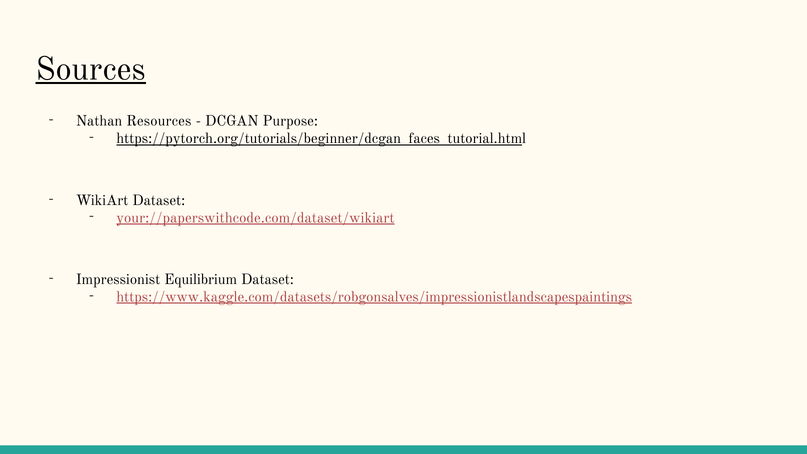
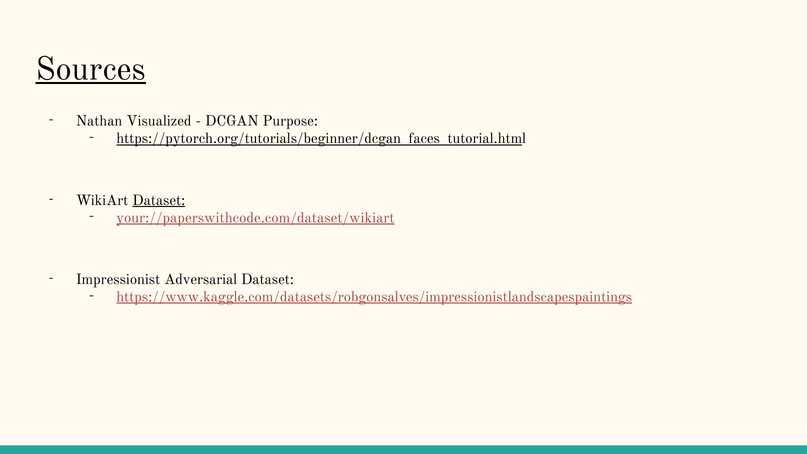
Resources: Resources -> Visualized (159, 121)
Dataset underline: none -> present (159, 200)
Equilibrium: Equilibrium -> Adversarial (201, 279)
